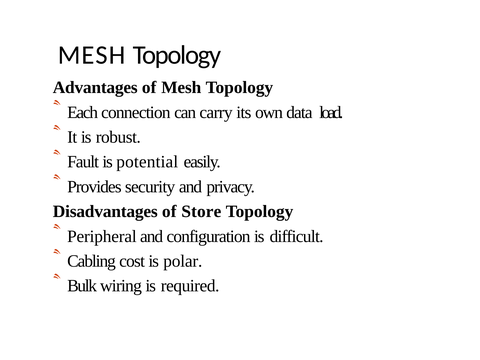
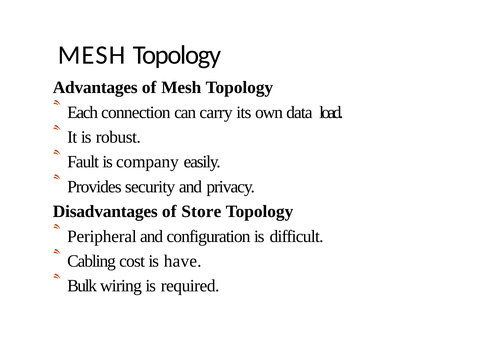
potential: potential -> company (147, 162)
polar: polar -> have (183, 261)
